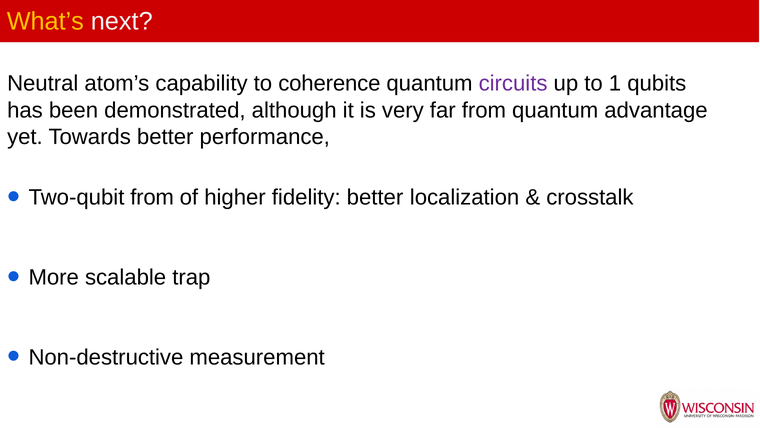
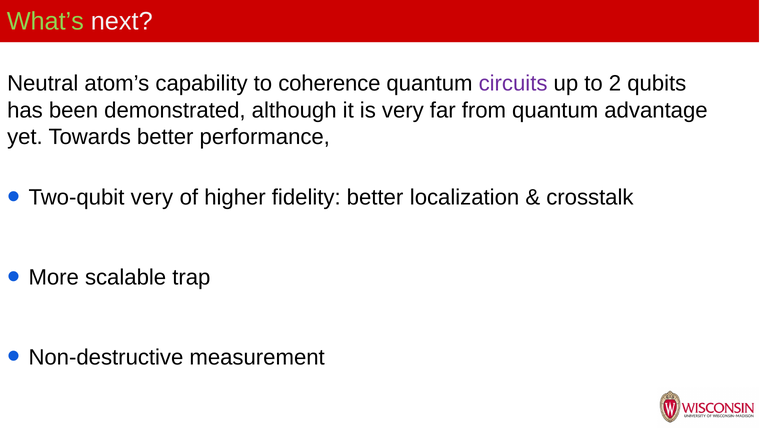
What’s colour: yellow -> light green (45, 21)
1: 1 -> 2 (615, 83)
Two-qubit from: from -> very (152, 197)
